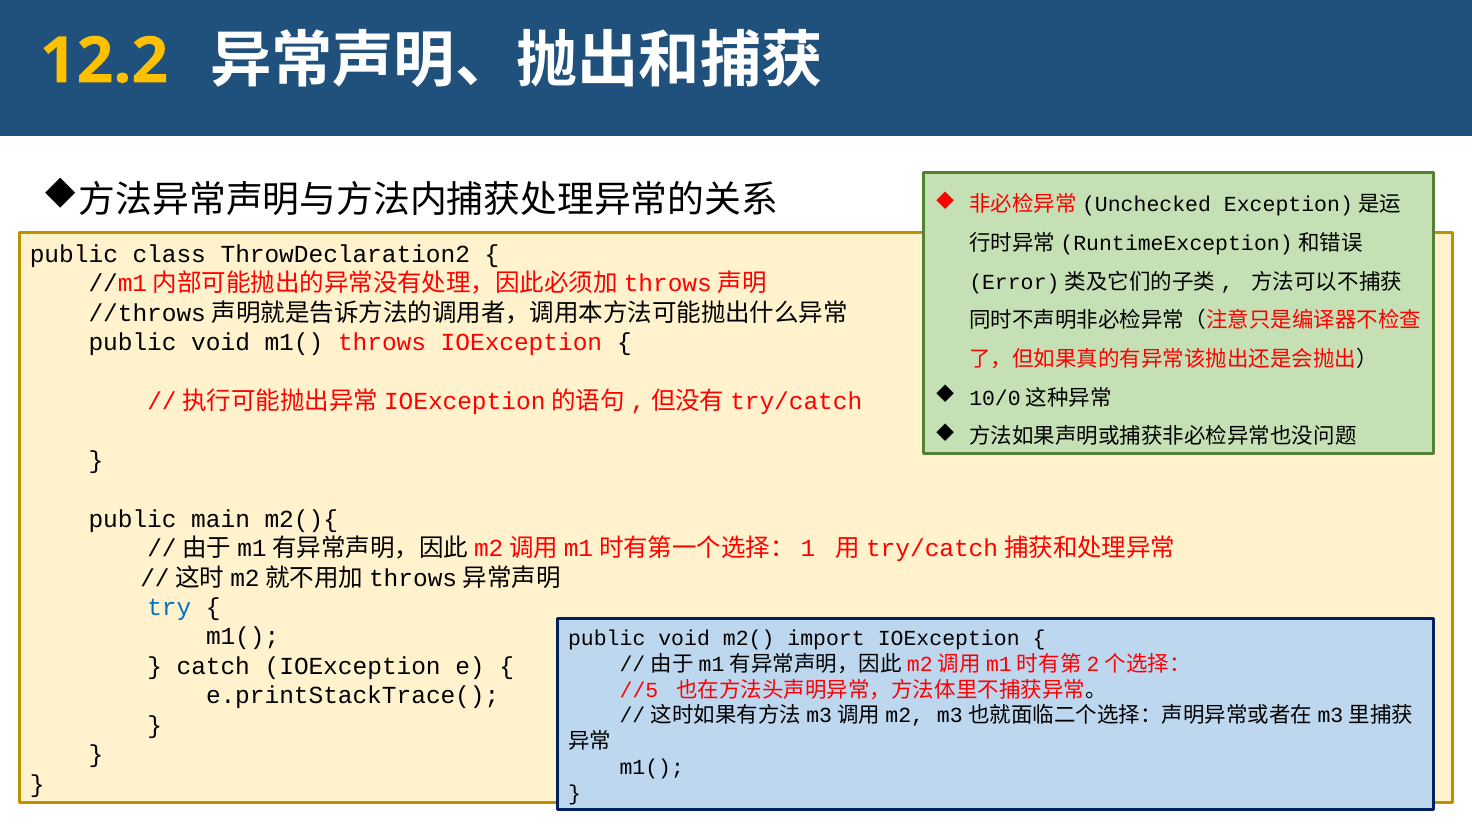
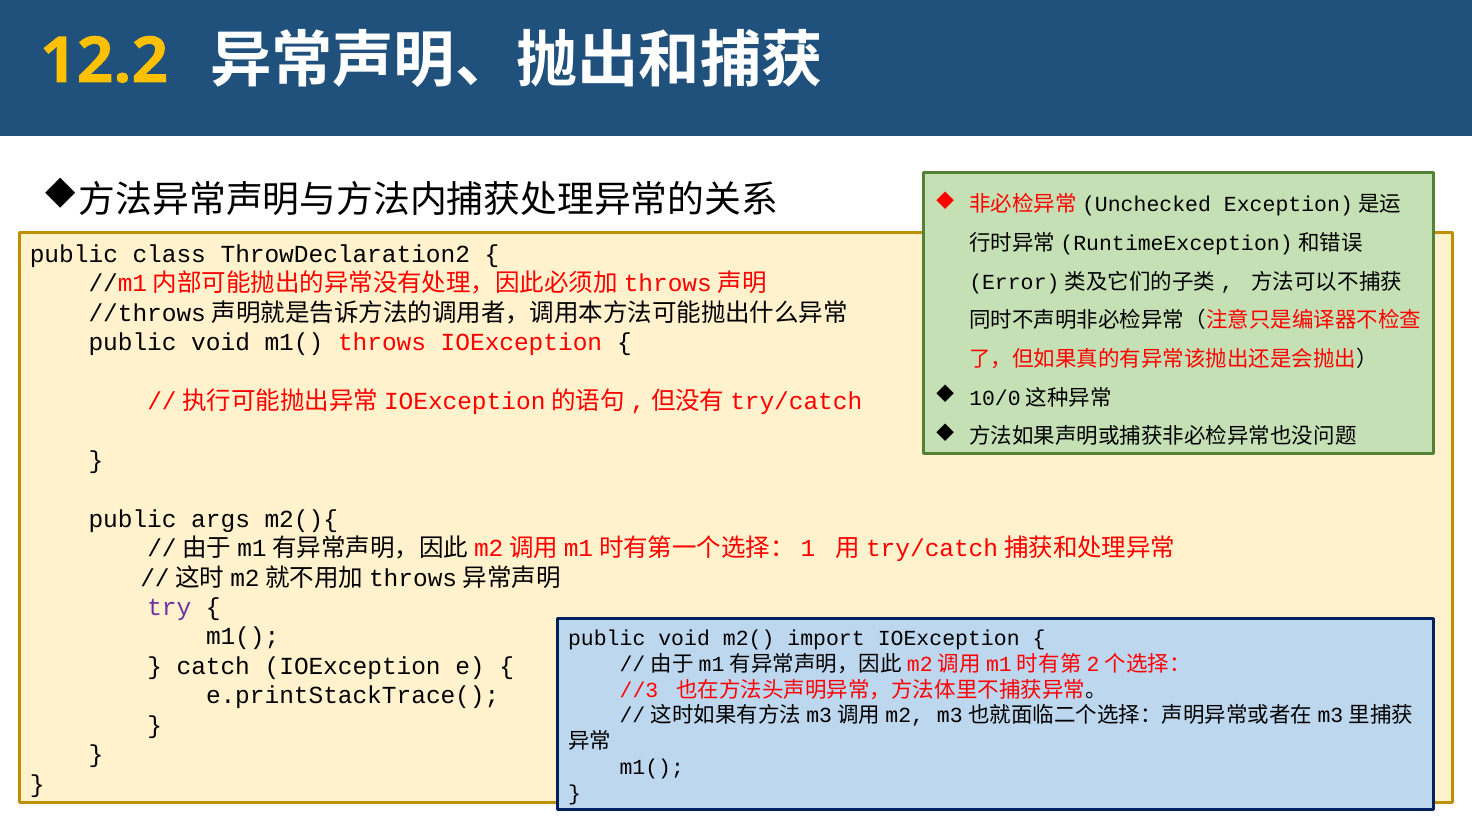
main: main -> args (221, 519)
try colour: blue -> purple (169, 607)
//5: //5 -> //3 (639, 690)
